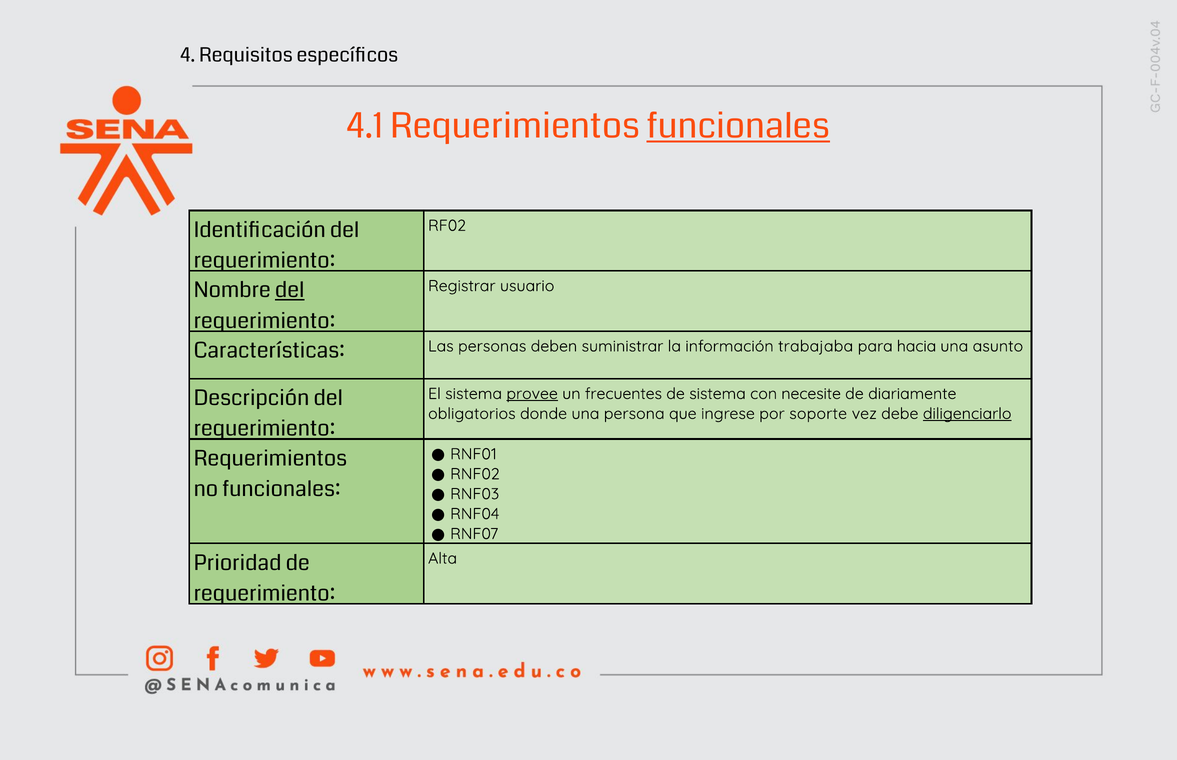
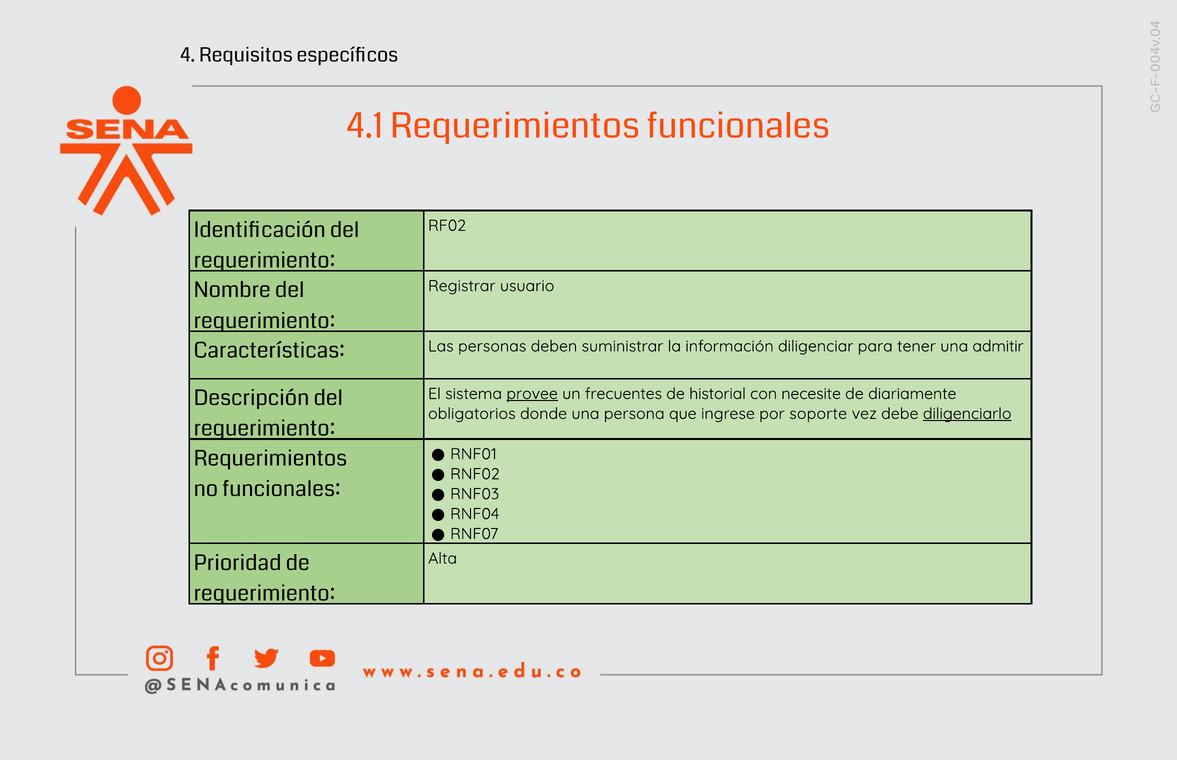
funcionales underline: present -> none (738, 126)
del underline: present -> none (290, 290)
trabajaba: trabajaba -> diligenciar (816, 346)
hacia: hacia -> tener (916, 346)
asunto: asunto -> admitir (998, 346)
de sistema: sistema -> historial (718, 394)
